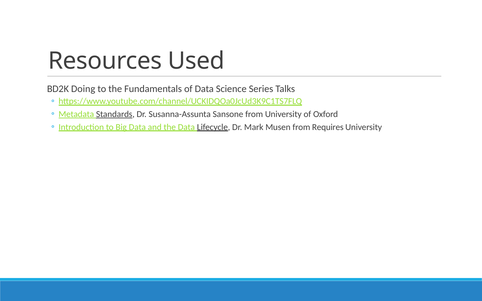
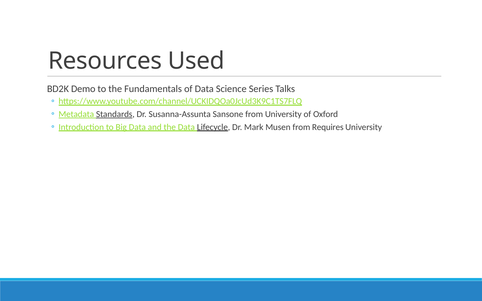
Doing: Doing -> Demo (83, 89)
